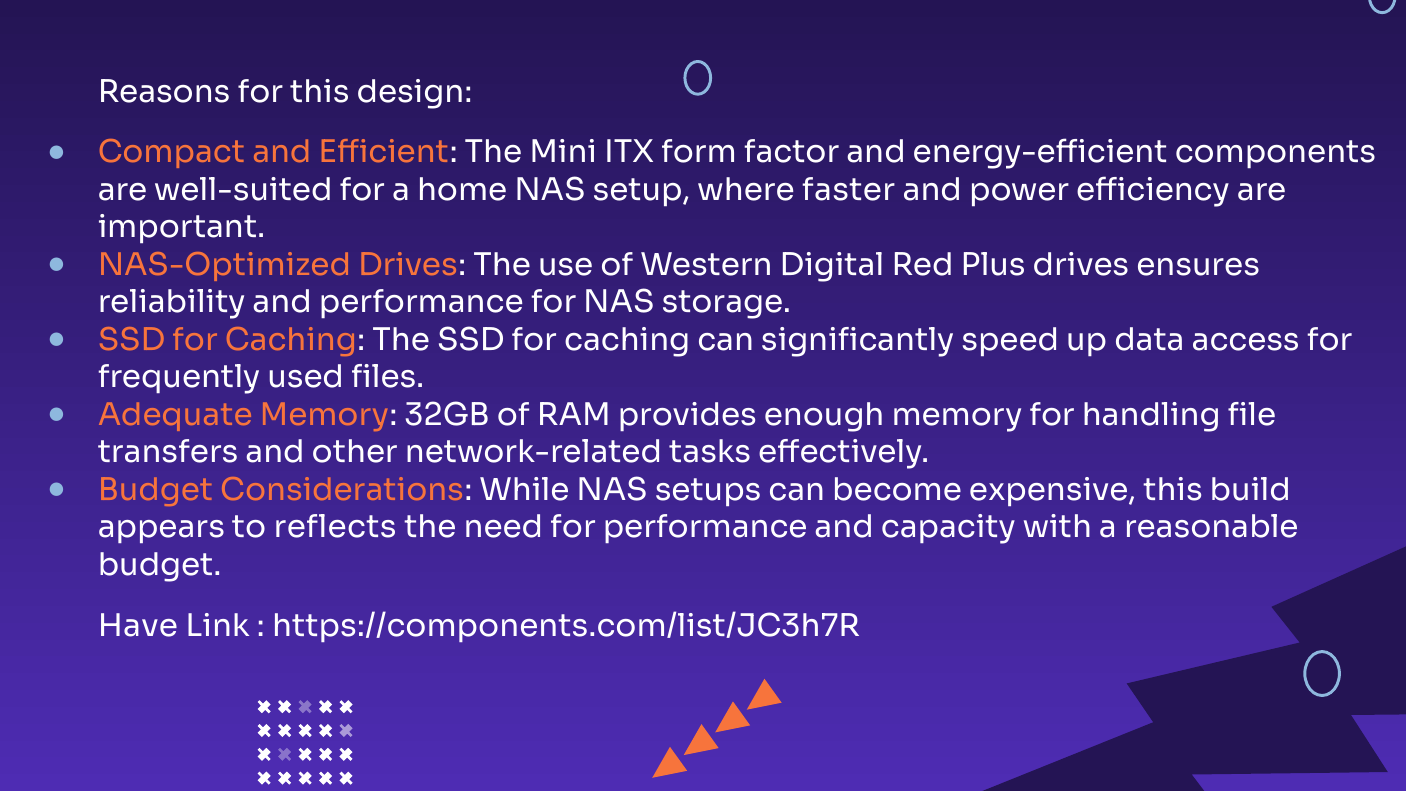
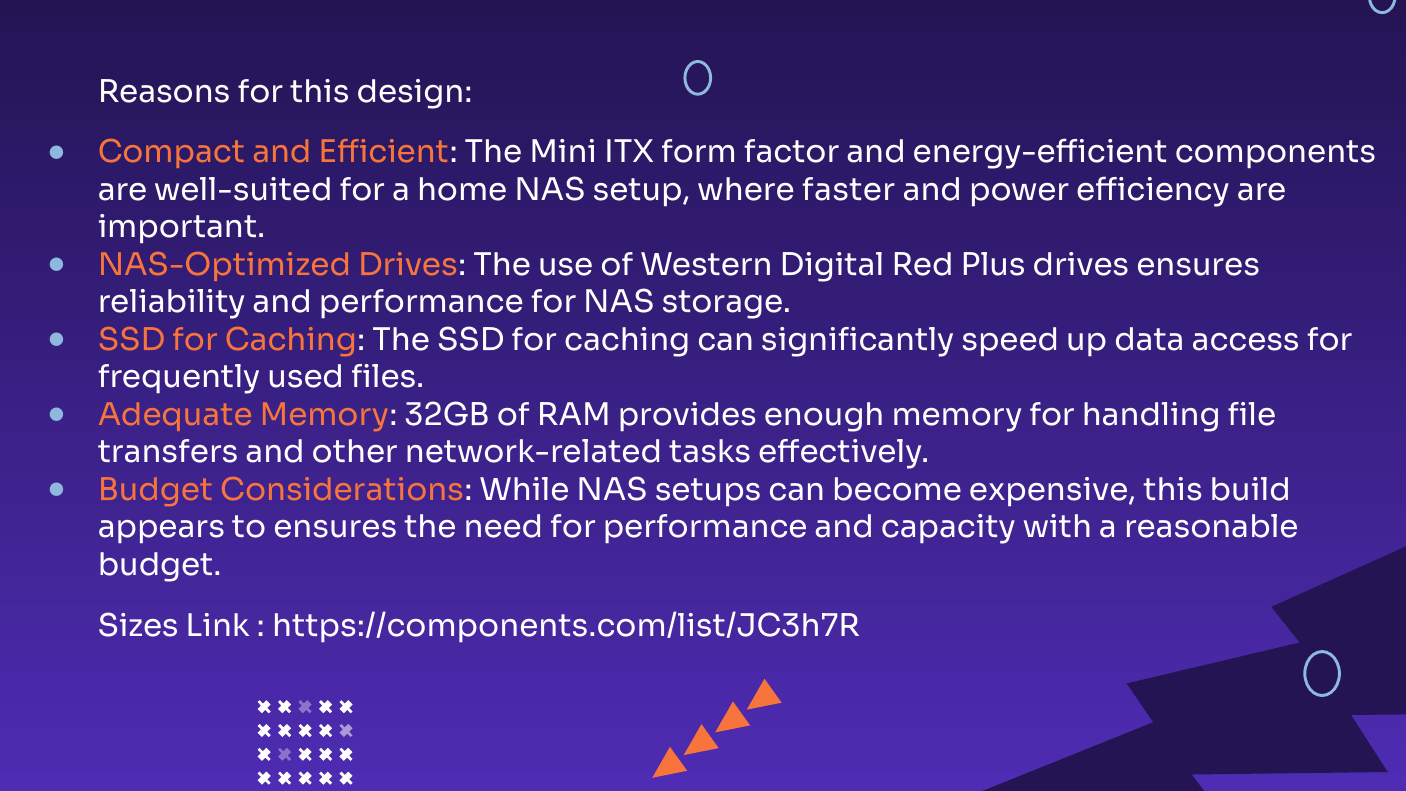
to reflects: reflects -> ensures (335, 527)
Have: Have -> Sizes (138, 626)
